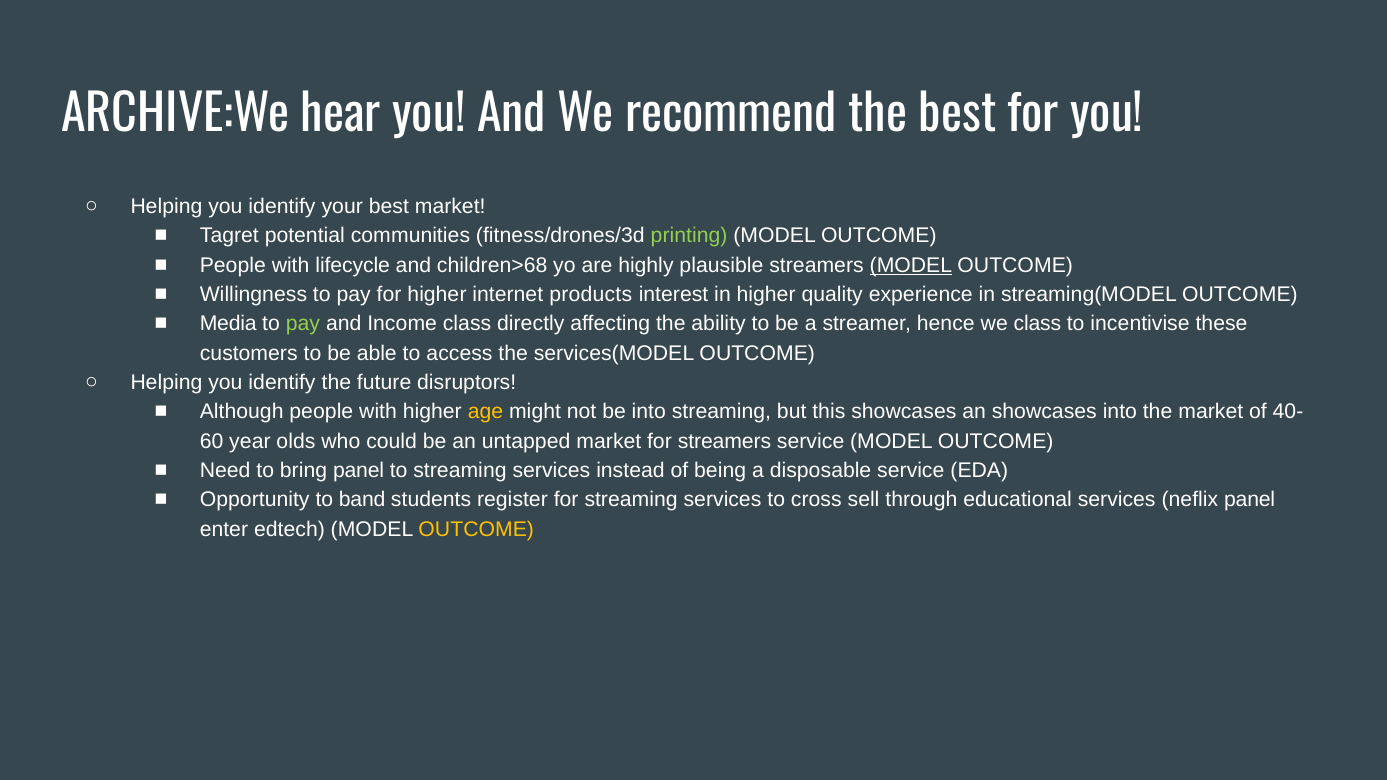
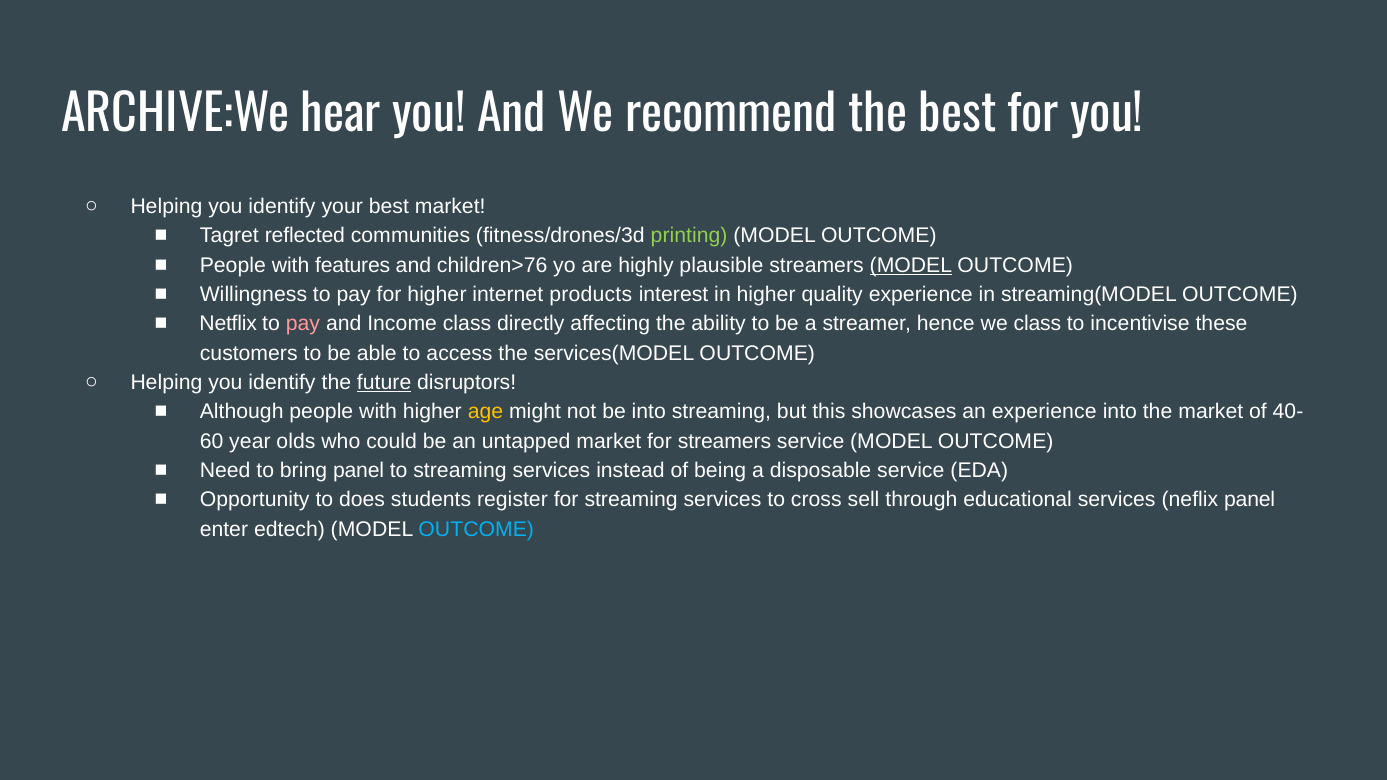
potential: potential -> reflected (305, 236)
lifecycle: lifecycle -> features (353, 265)
children>68: children>68 -> children>76 (492, 265)
Media: Media -> Netflix (228, 324)
pay colour: light green -> pink (303, 324)
future underline: none -> present (384, 383)
an showcases: showcases -> experience (1044, 412)
band: band -> does (362, 500)
OUTCOME colour: yellow -> light blue (476, 529)
